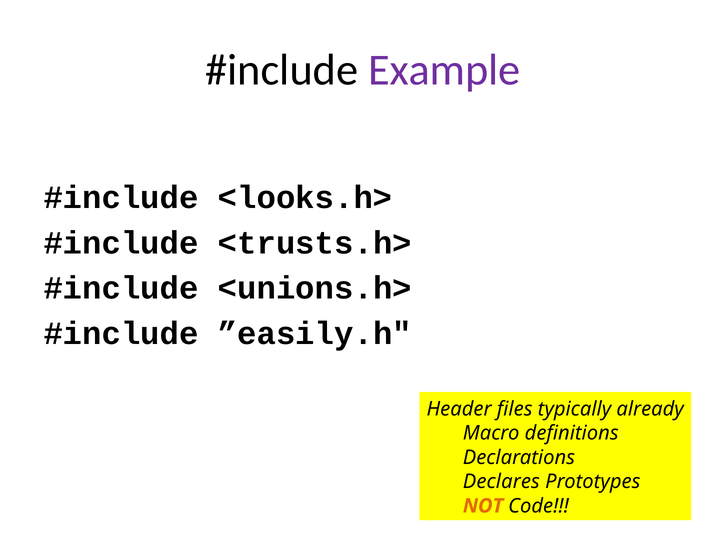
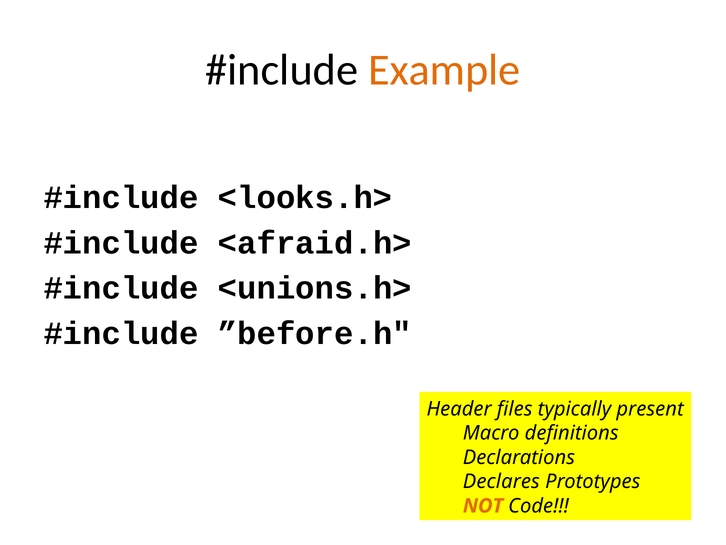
Example colour: purple -> orange (444, 70)
<trusts.h>: <trusts.h> -> <afraid.h> (315, 243)
”easily.h: ”easily.h -> ”before.h (315, 333)
already: already -> present (650, 409)
